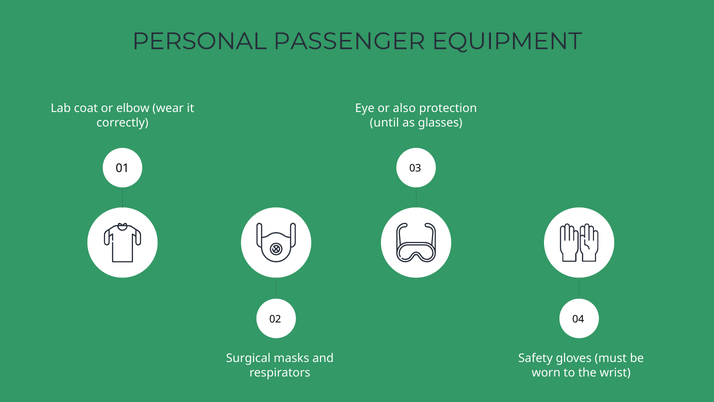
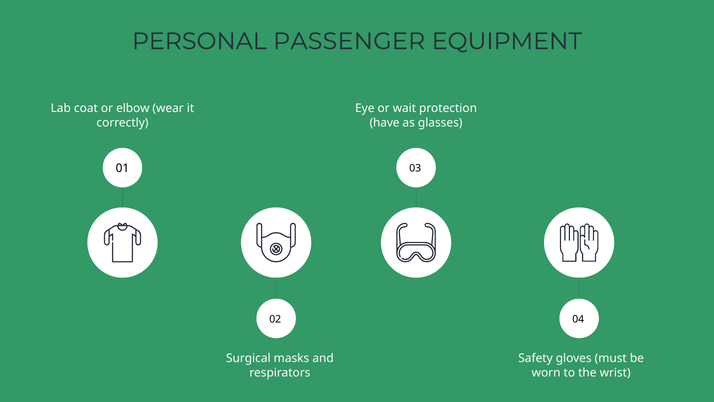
also: also -> wait (404, 108)
until: until -> have (385, 123)
